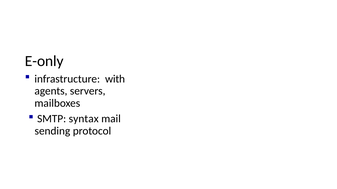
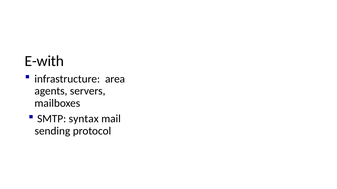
E-only: E-only -> E-with (44, 61)
with: with -> area (115, 79)
